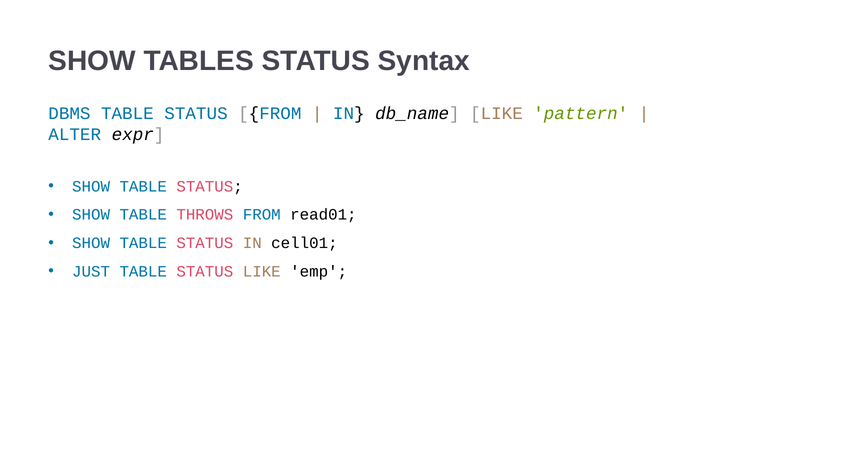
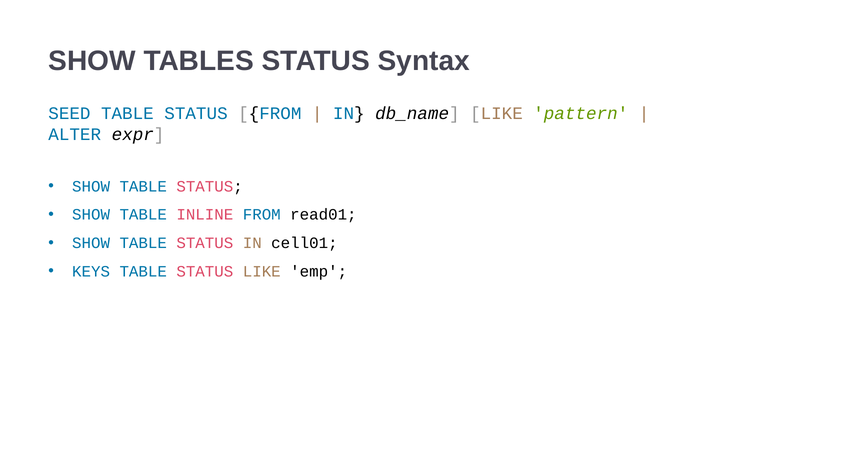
DBMS: DBMS -> SEED (69, 114)
THROWS: THROWS -> INLINE (205, 215)
JUST: JUST -> KEYS (91, 272)
